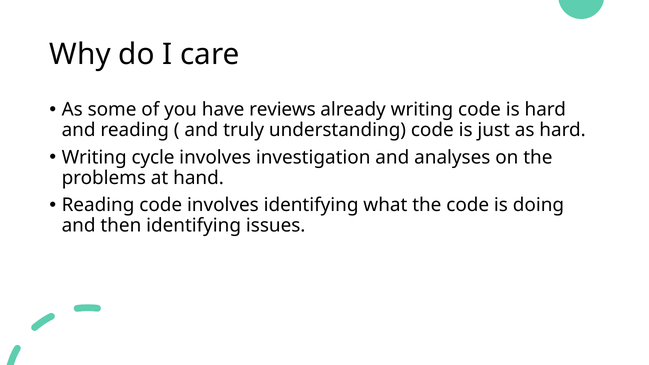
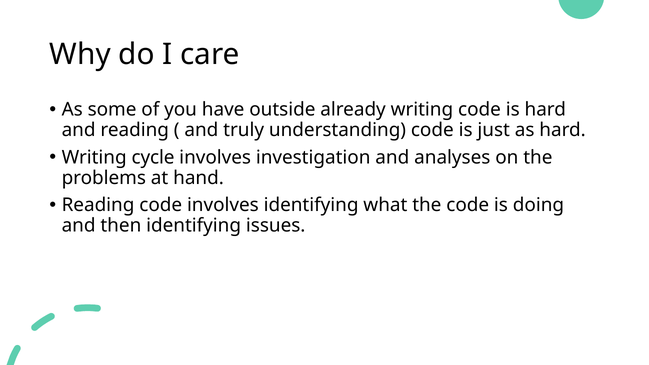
reviews: reviews -> outside (282, 110)
